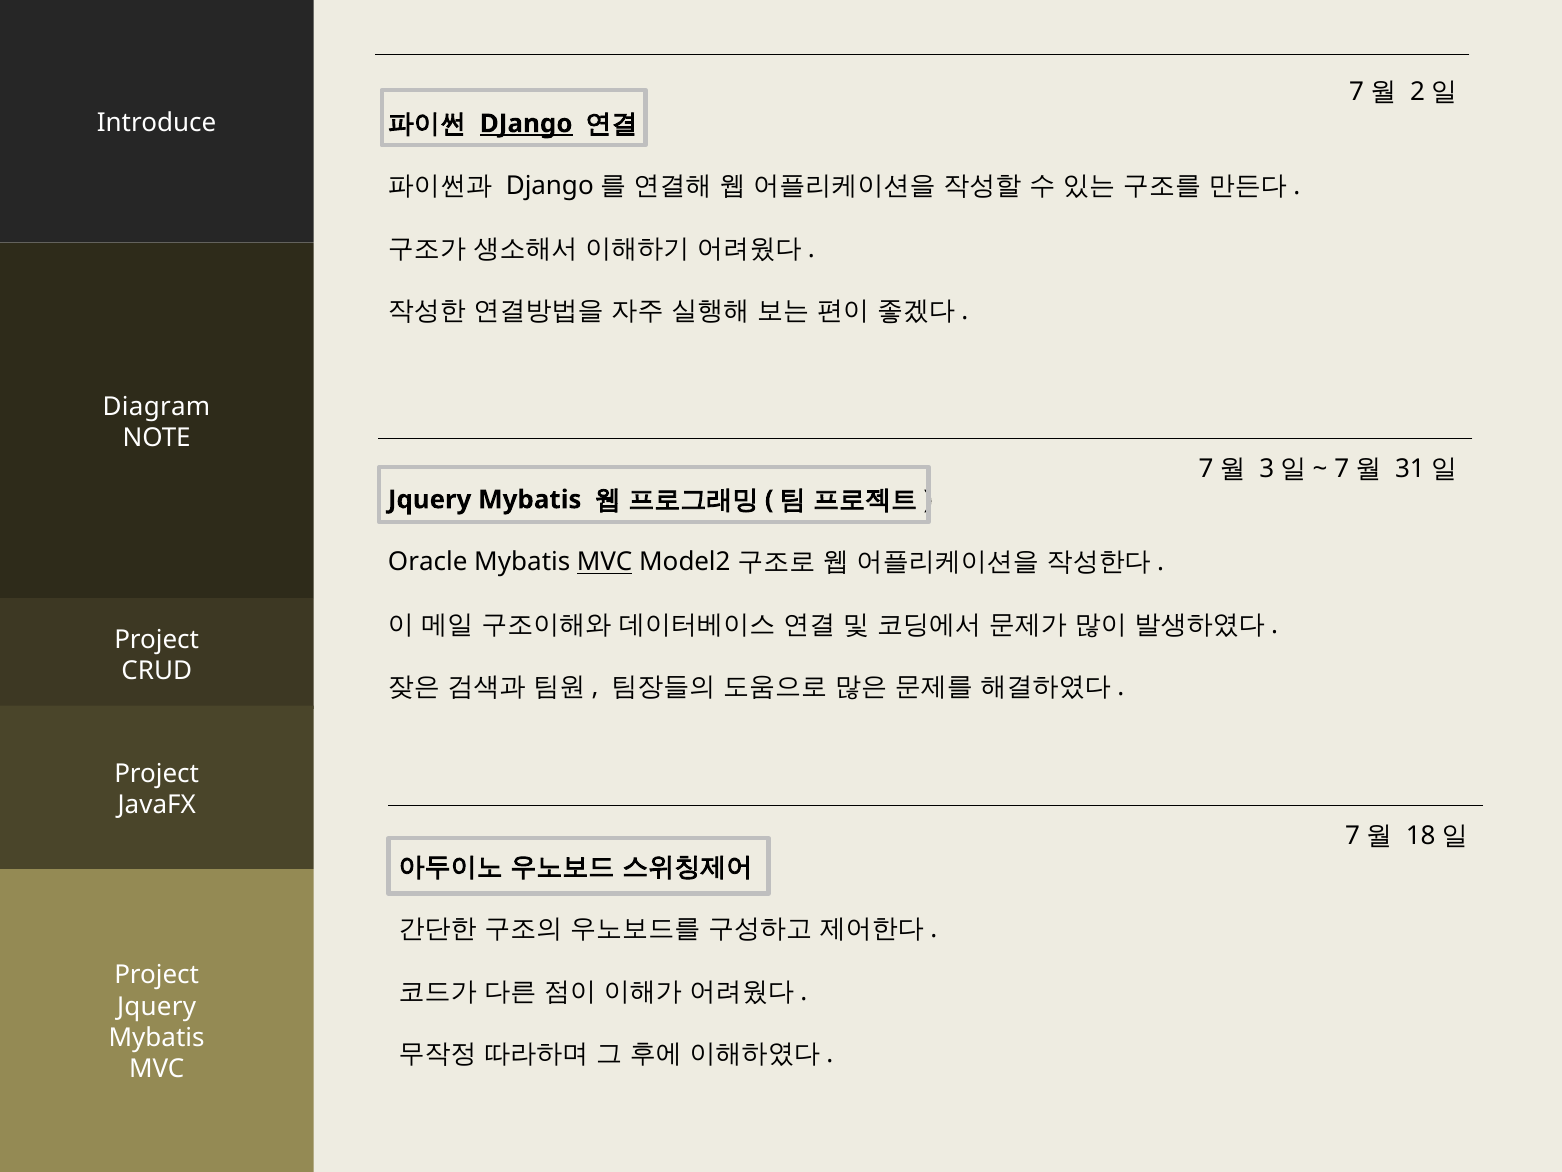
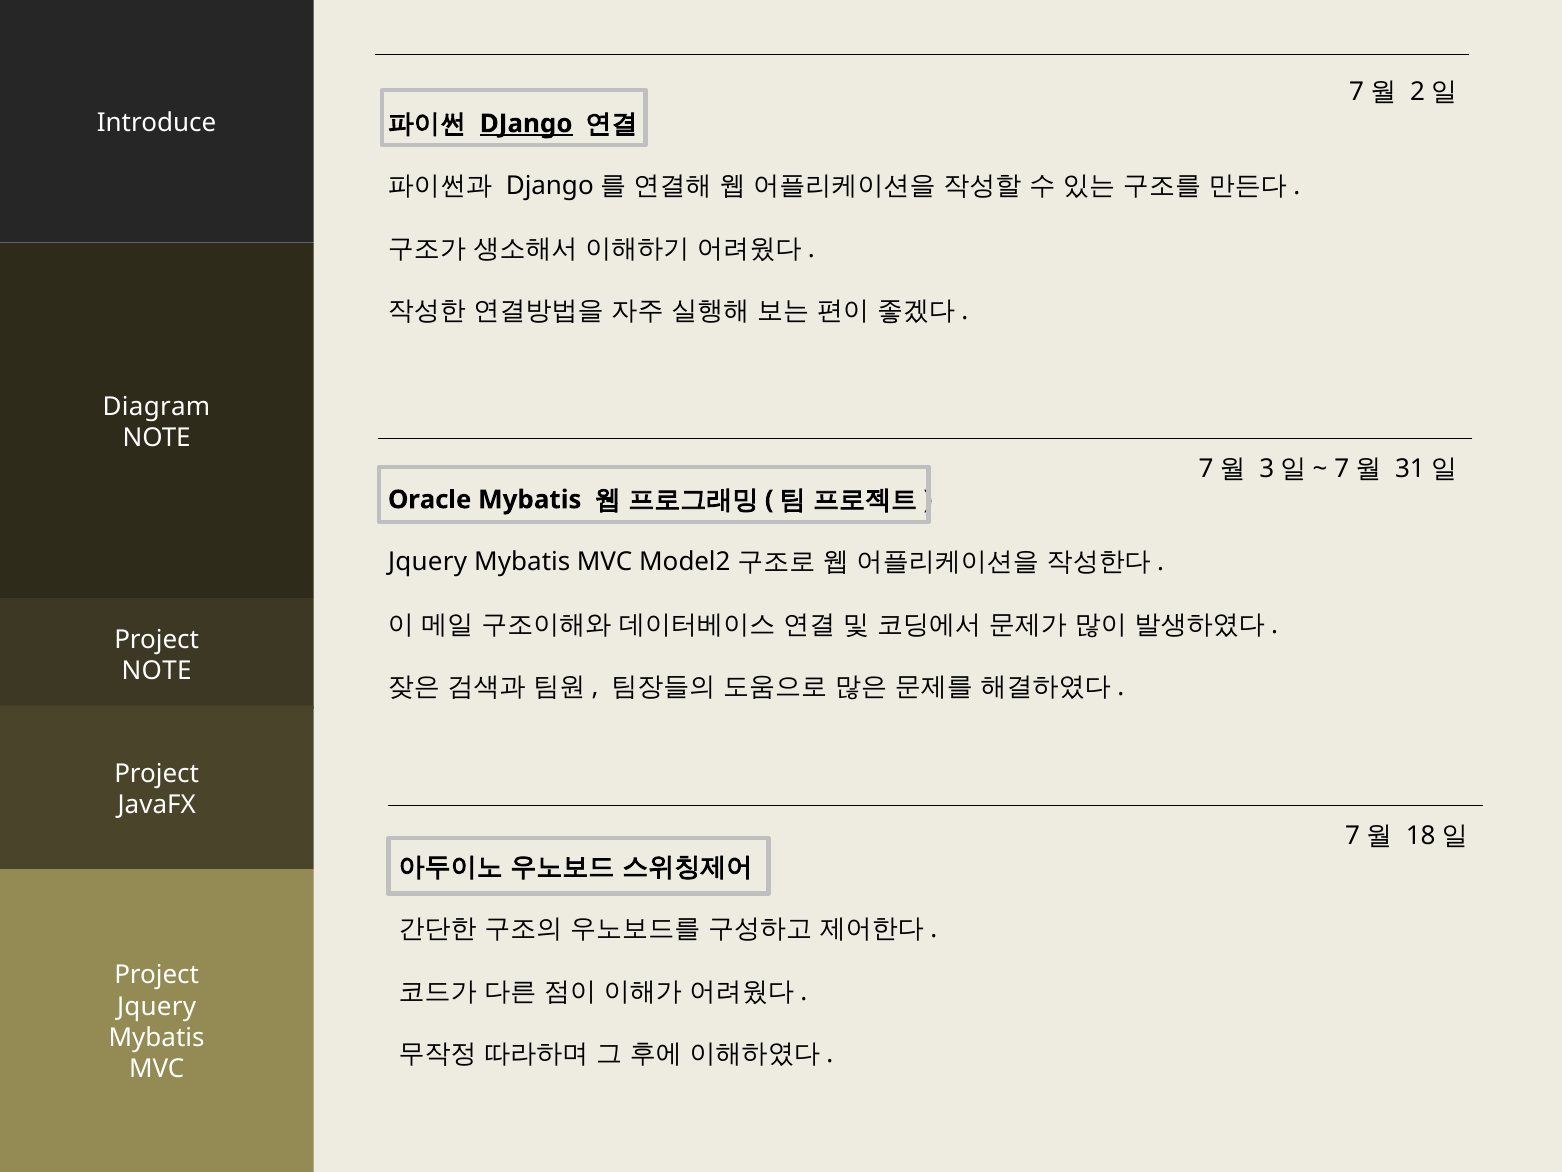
Jquery: Jquery -> Oracle (430, 499)
Oracle: Oracle -> Jquery (428, 562)
MVC underline: present -> none (605, 562)
CRUD: CRUD -> NOTE (157, 671)
